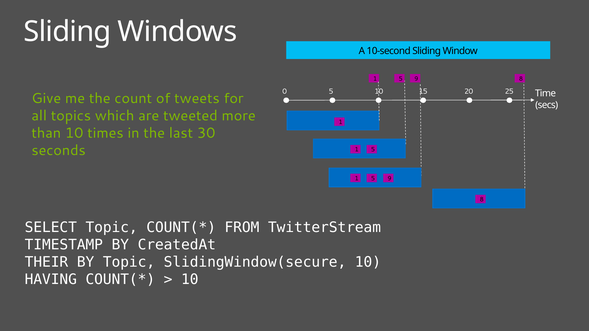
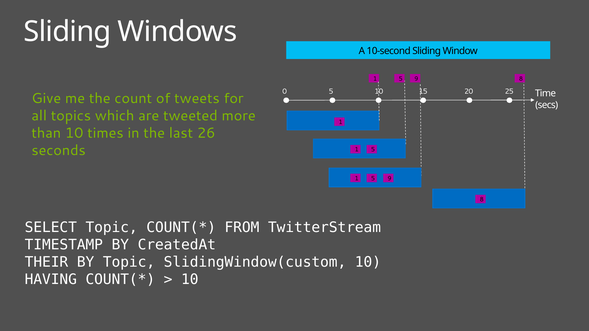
30: 30 -> 26 (206, 133)
SlidingWindow(secure: SlidingWindow(secure -> SlidingWindow(custom (255, 262)
